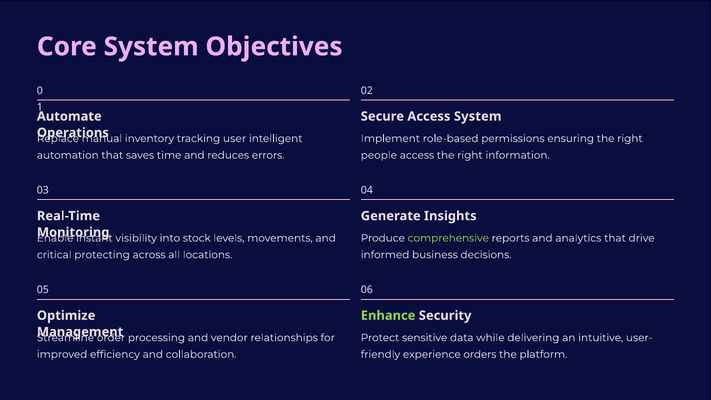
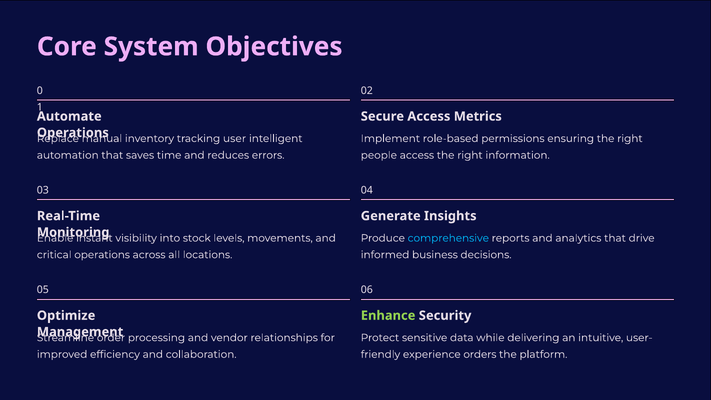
Access System: System -> Metrics (478, 116)
comprehensive colour: light green -> light blue (448, 238)
critical protecting: protecting -> operations (102, 255)
